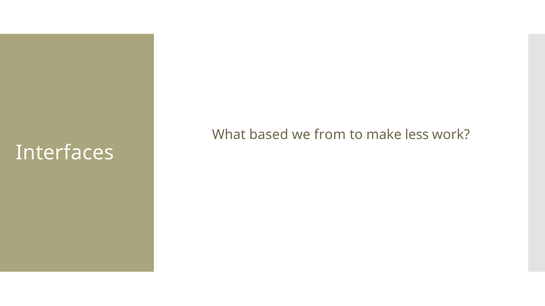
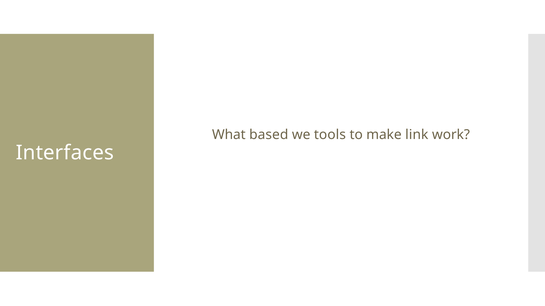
from: from -> tools (330, 135)
less: less -> link (417, 135)
